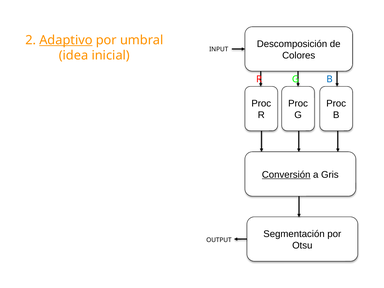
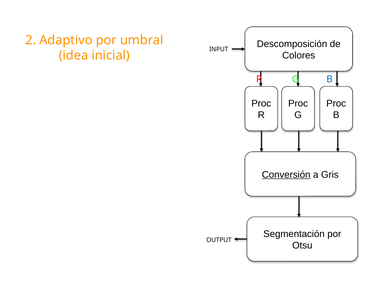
Adaptivo underline: present -> none (66, 40)
